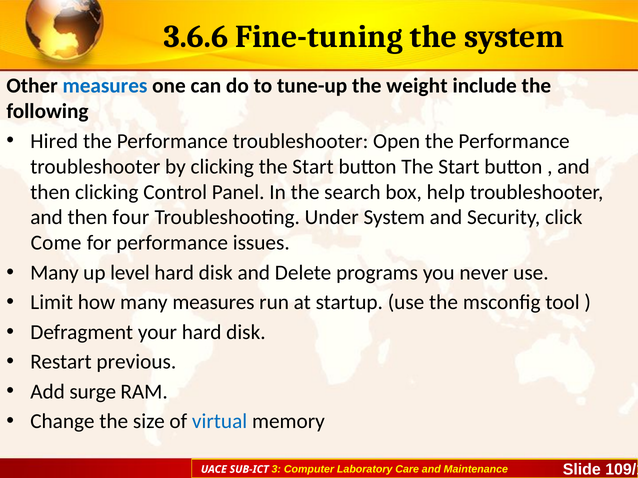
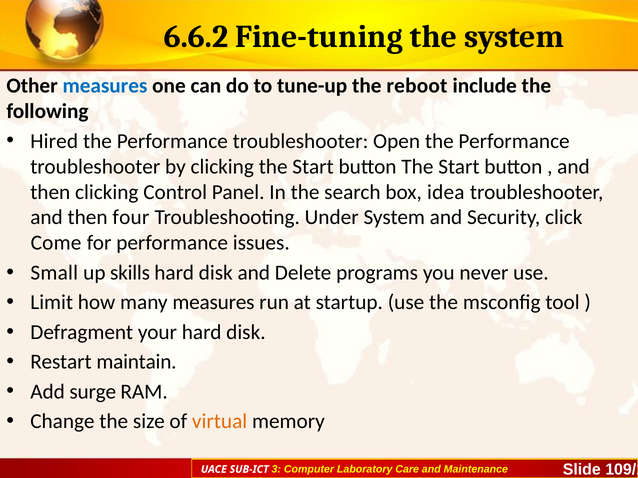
3.6.6: 3.6.6 -> 6.6.2 (196, 37)
weight: weight -> reboot (417, 86)
help: help -> idea (446, 192)
Many: Many -> Small (54, 273)
level: level -> skills (130, 273)
previous: previous -> maintain (136, 362)
virtual colour: blue -> orange (220, 422)
